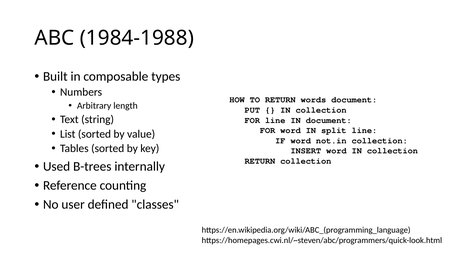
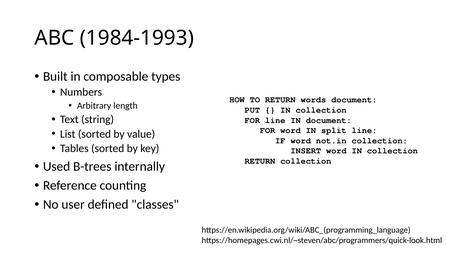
1984-1988: 1984-1988 -> 1984-1993 (137, 38)
